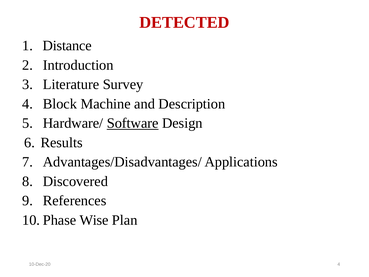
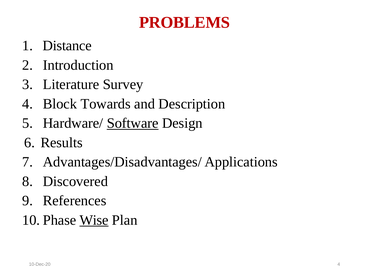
DETECTED: DETECTED -> PROBLEMS (185, 22)
Machine: Machine -> Towards (106, 104)
Wise underline: none -> present (94, 220)
